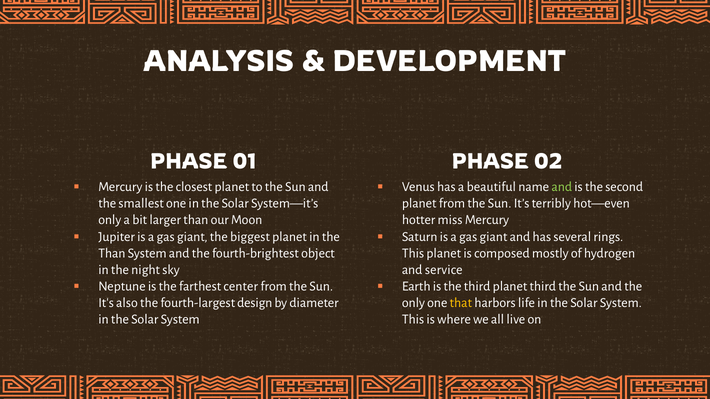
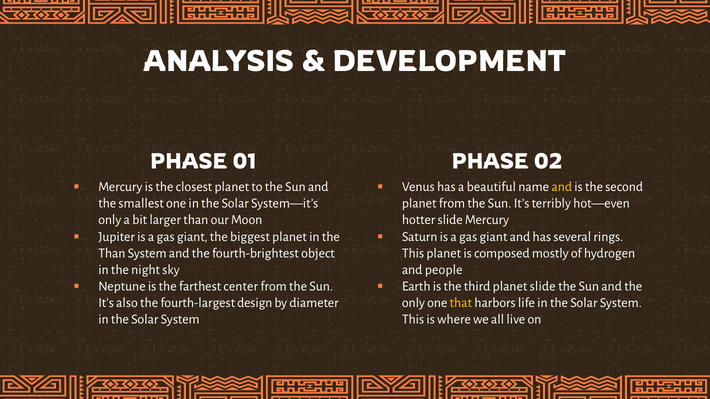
and colour: light green -> yellow (562, 187)
hotter miss: miss -> slide (450, 220)
service: service -> people (444, 270)
planet third: third -> slide (543, 286)
